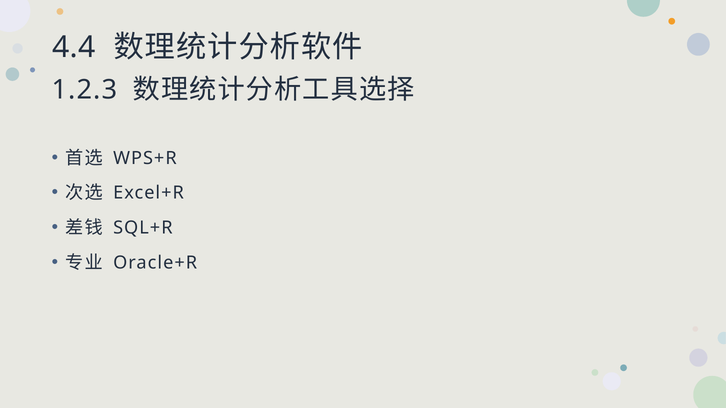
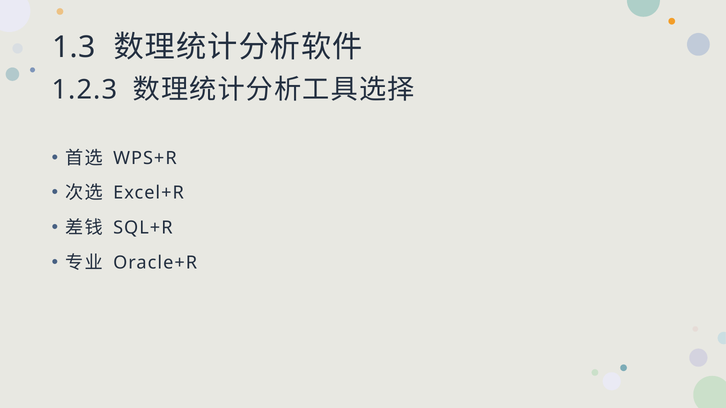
4.4: 4.4 -> 1.3 (74, 47)
